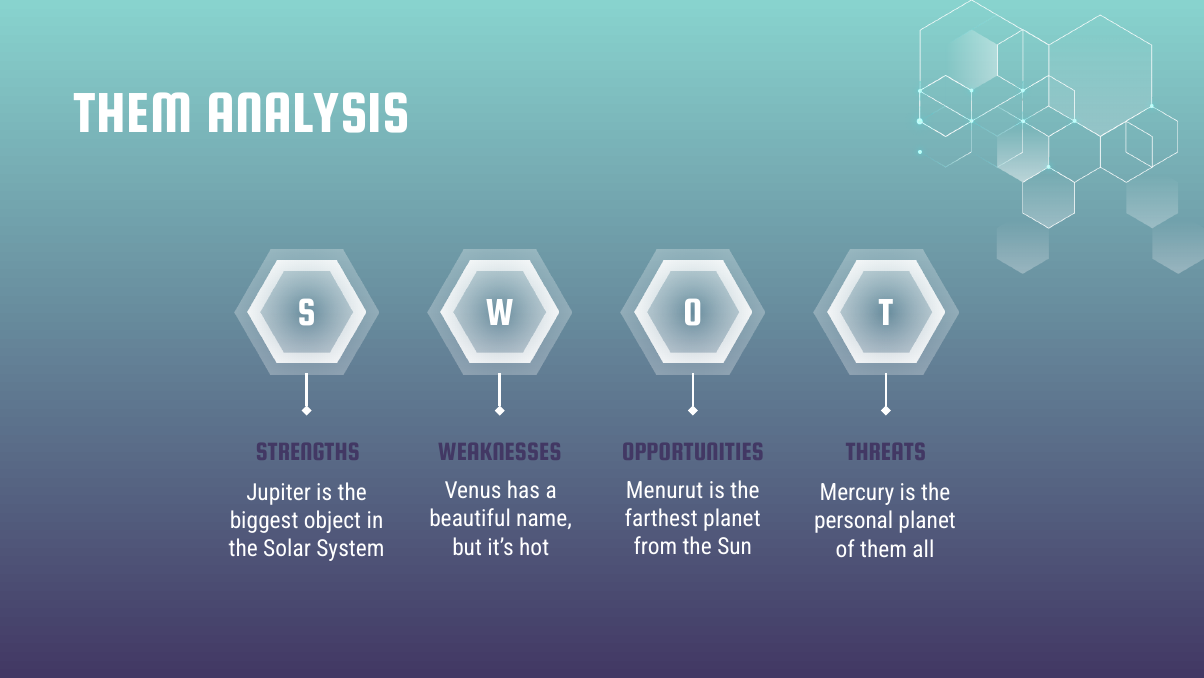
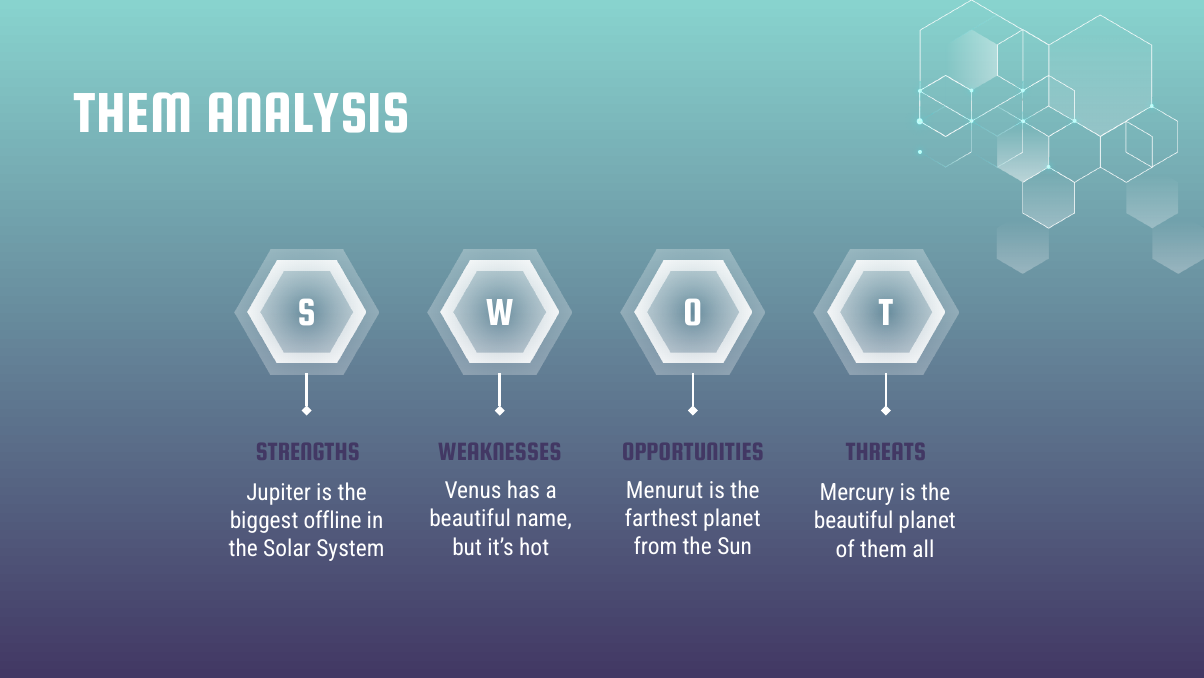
object: object -> offline (333, 520)
personal: personal -> beautiful (854, 521)
